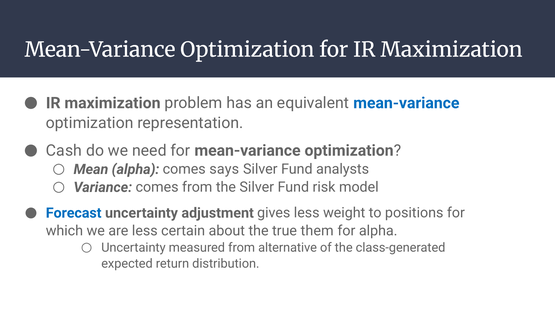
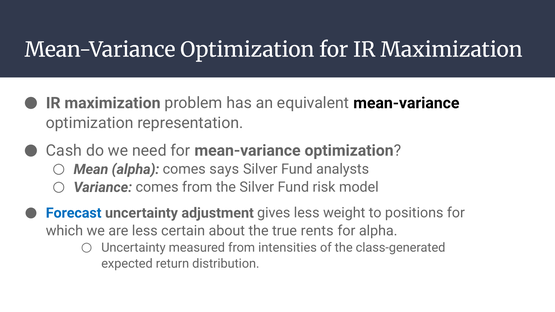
mean-variance colour: blue -> black (406, 103)
them: them -> rents (317, 231)
alternative: alternative -> intensities (288, 248)
